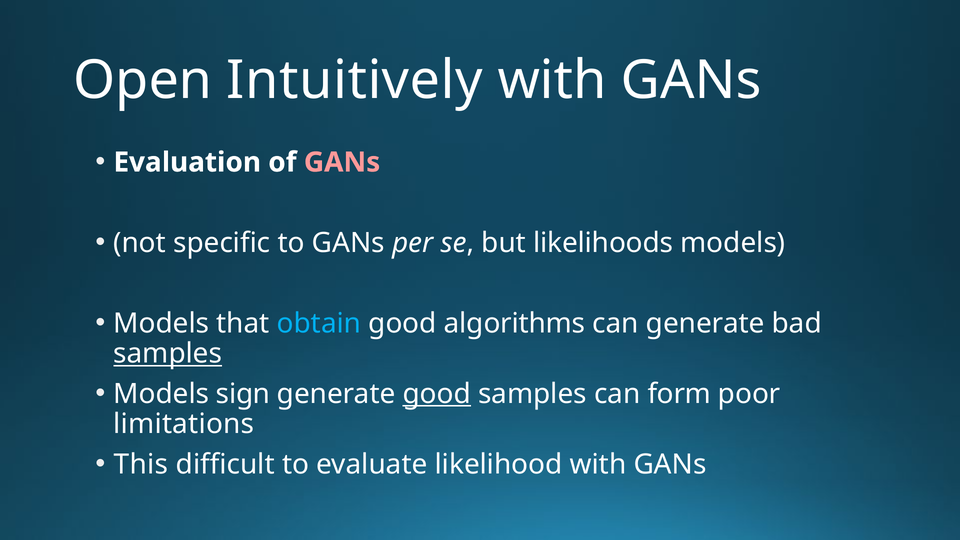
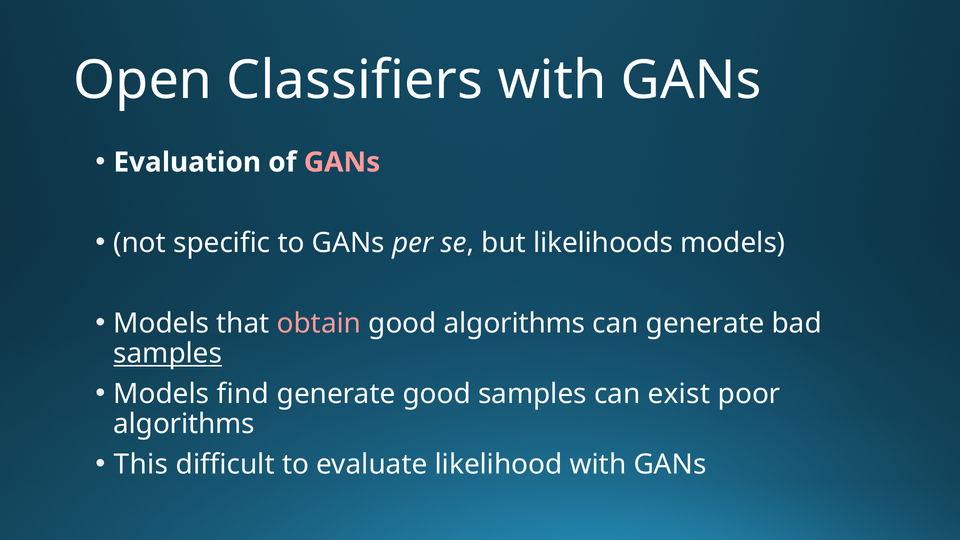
Intuitively: Intuitively -> Classifiers (355, 81)
obtain colour: light blue -> pink (319, 323)
sign: sign -> find (243, 394)
good underline: present -> none (437, 394)
form: form -> exist (679, 394)
limitations: limitations -> algorithms (184, 424)
